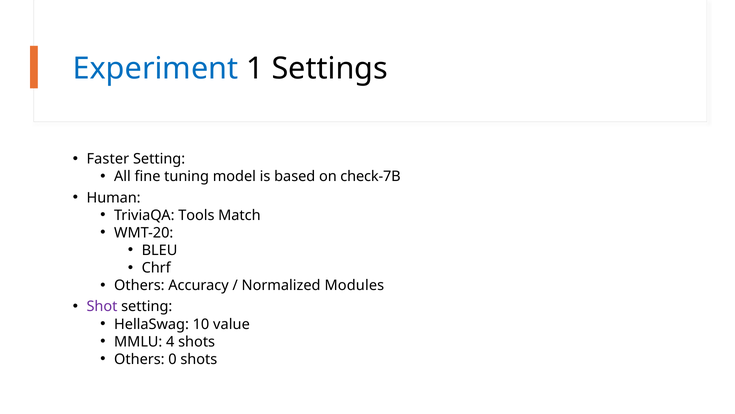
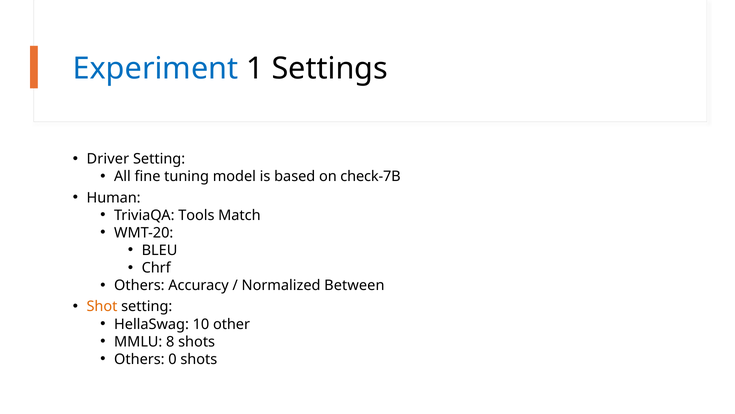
Faster: Faster -> Driver (108, 159)
Modules: Modules -> Between (354, 285)
Shot colour: purple -> orange (102, 306)
value: value -> other (232, 324)
4: 4 -> 8 (170, 341)
